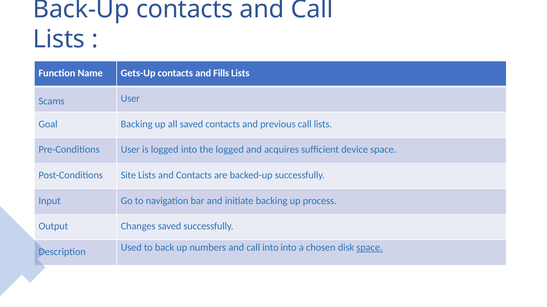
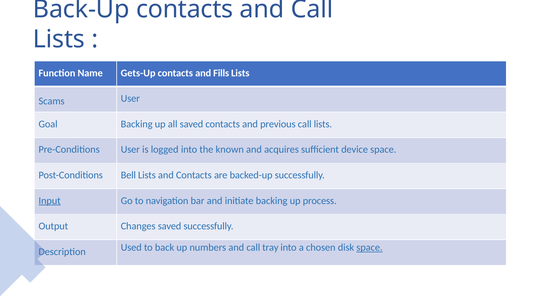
the logged: logged -> known (230, 150)
Site: Site -> Bell (128, 176)
Input underline: none -> present (50, 201)
call into: into -> tray (270, 248)
